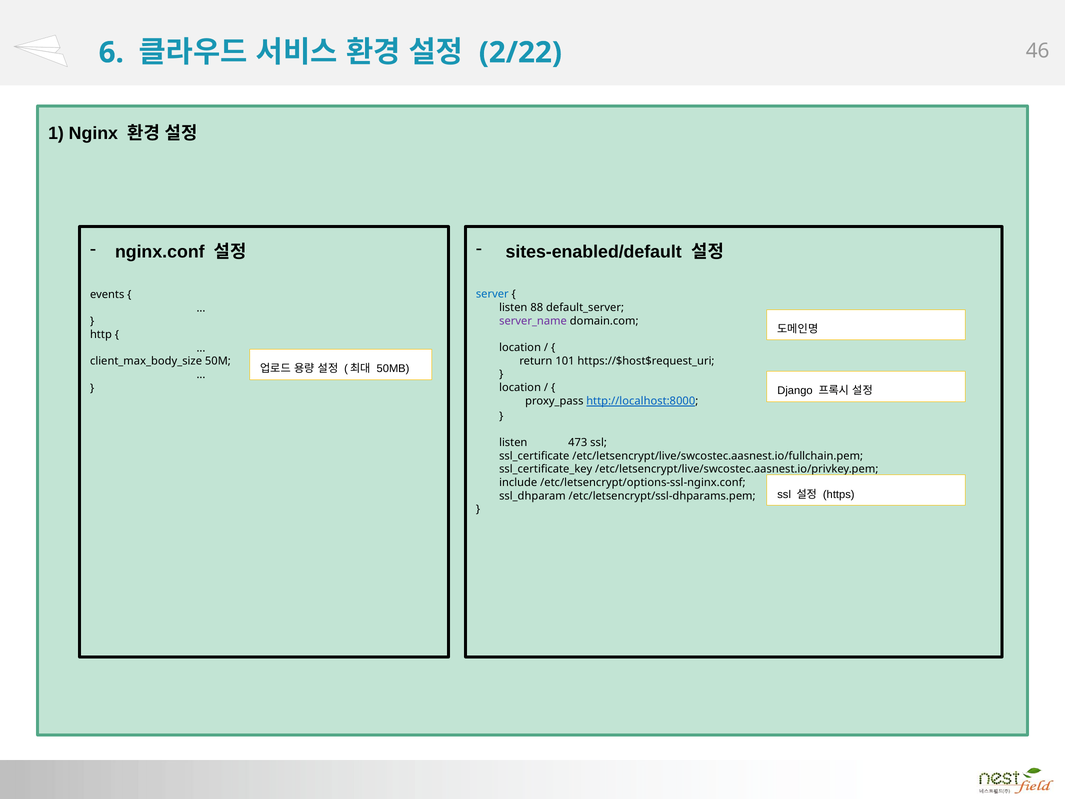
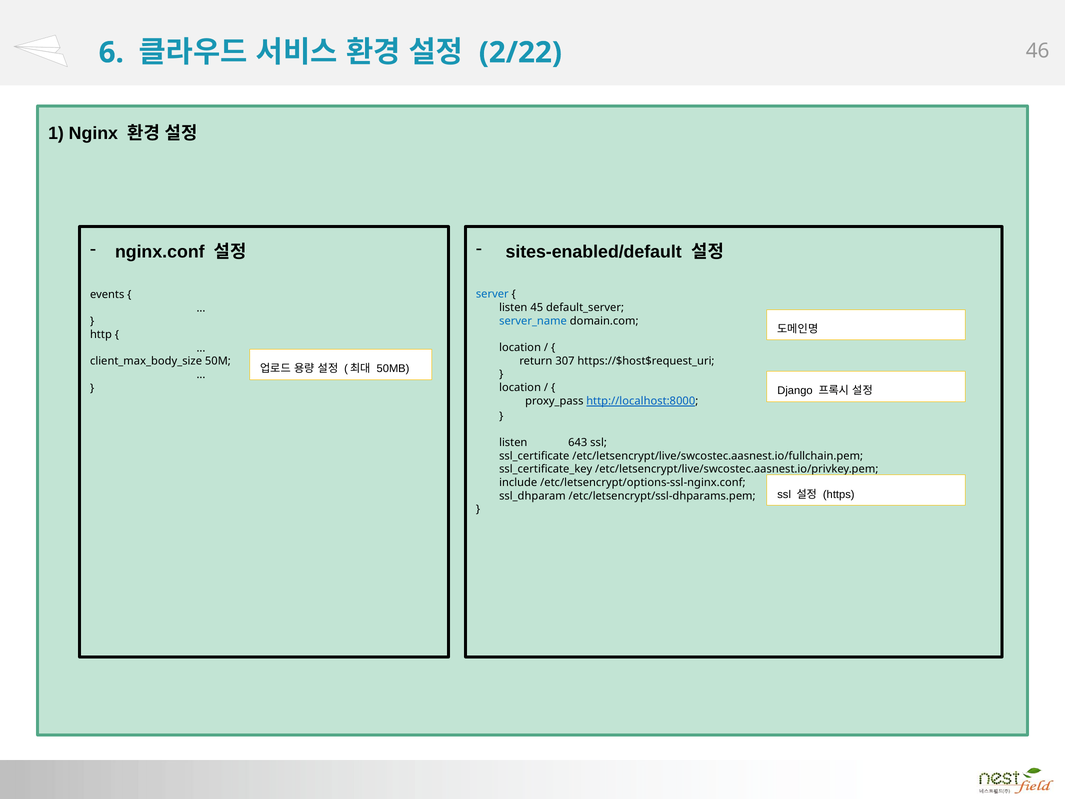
88: 88 -> 45 (537, 307)
server_name colour: purple -> blue (533, 321)
101: 101 -> 307 (565, 361)
473: 473 -> 643 (578, 443)
